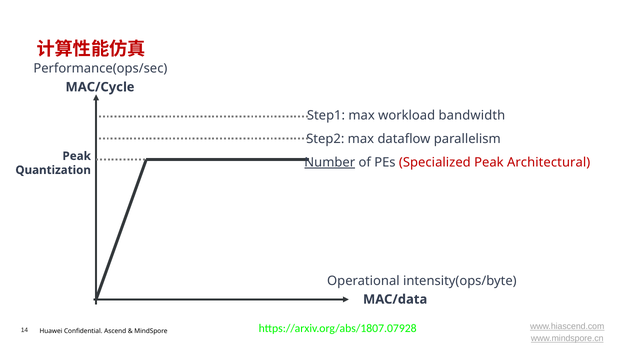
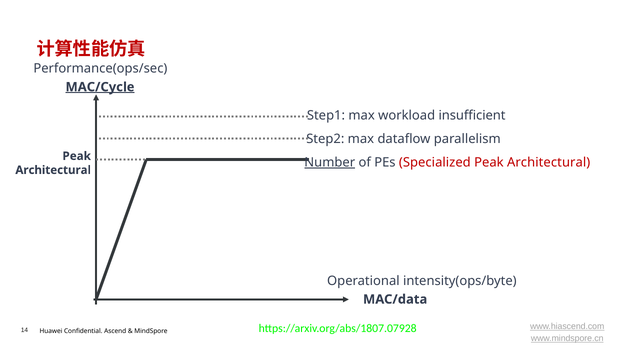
MAC/Cycle underline: none -> present (100, 87)
bandwidth: bandwidth -> insufficient (472, 115)
Quantization: Quantization -> Architectural (53, 170)
